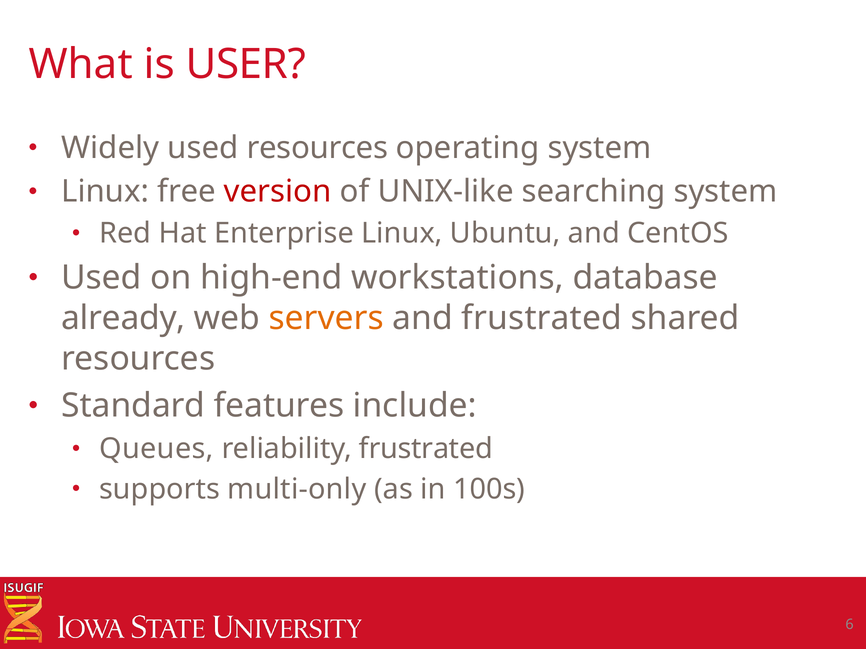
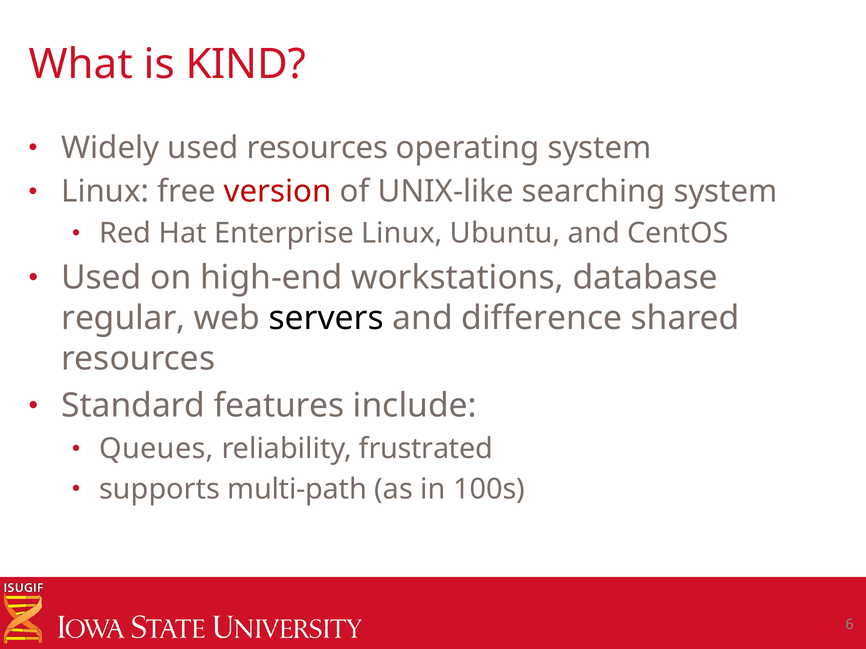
USER: USER -> KIND (246, 64)
already: already -> regular (123, 318)
servers colour: orange -> black (326, 318)
and frustrated: frustrated -> difference (542, 318)
multi-only: multi-only -> multi-path (297, 489)
